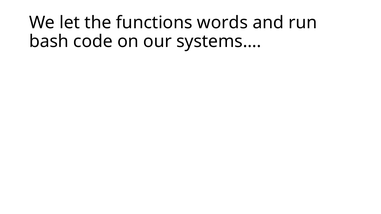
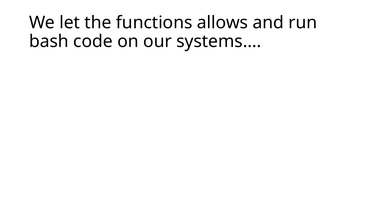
words: words -> allows (223, 23)
